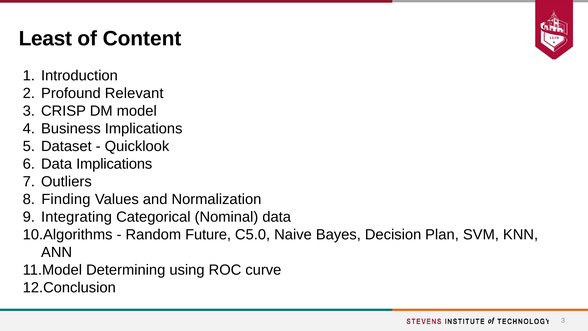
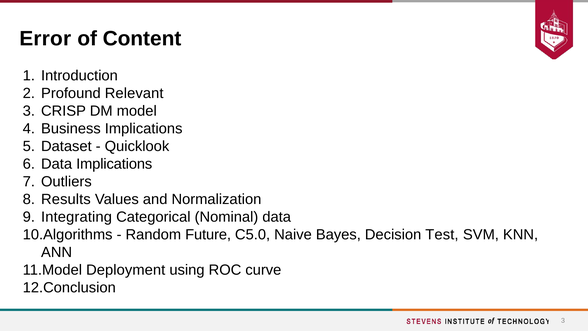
Least: Least -> Error (45, 39)
Finding: Finding -> Results (66, 199)
Plan: Plan -> Test (442, 234)
Determining: Determining -> Deployment (126, 270)
